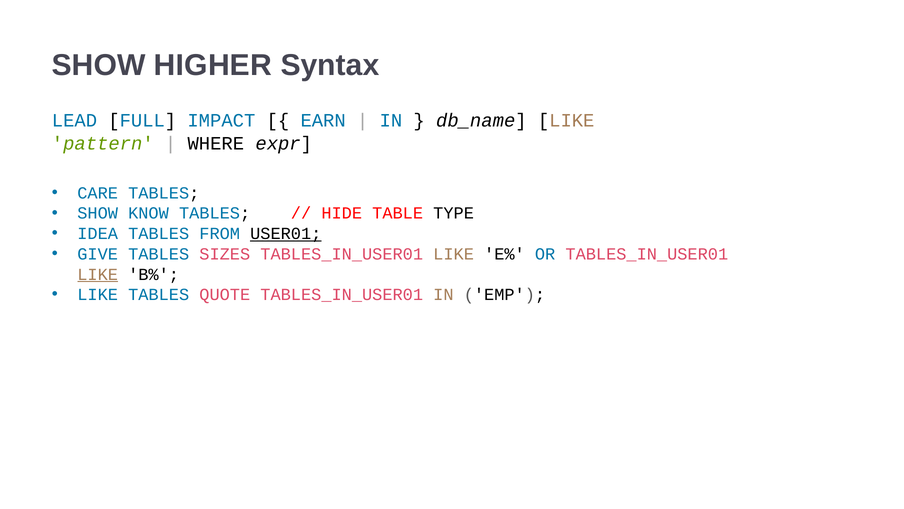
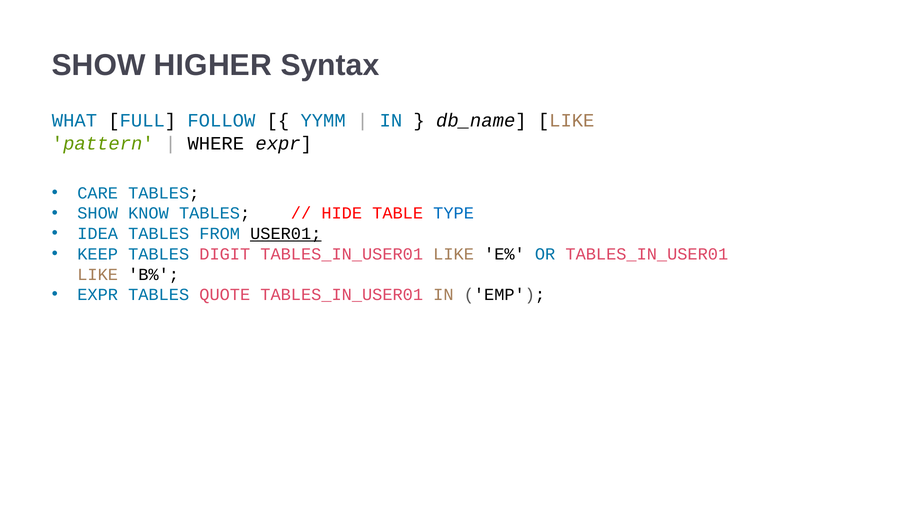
LEAD: LEAD -> WHAT (74, 121)
IMPACT: IMPACT -> FOLLOW (221, 121)
EARN: EARN -> YYMM (323, 121)
TYPE colour: black -> blue (454, 213)
GIVE: GIVE -> KEEP (98, 254)
SIZES: SIZES -> DIGIT (225, 254)
LIKE underline: present -> none (98, 274)
LIKE: LIKE -> EXPR (98, 294)
